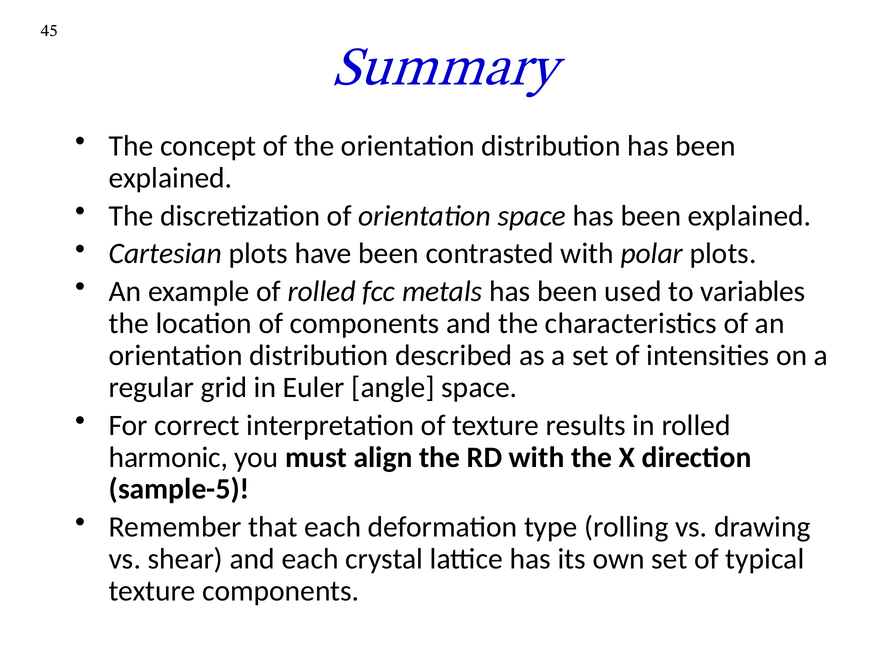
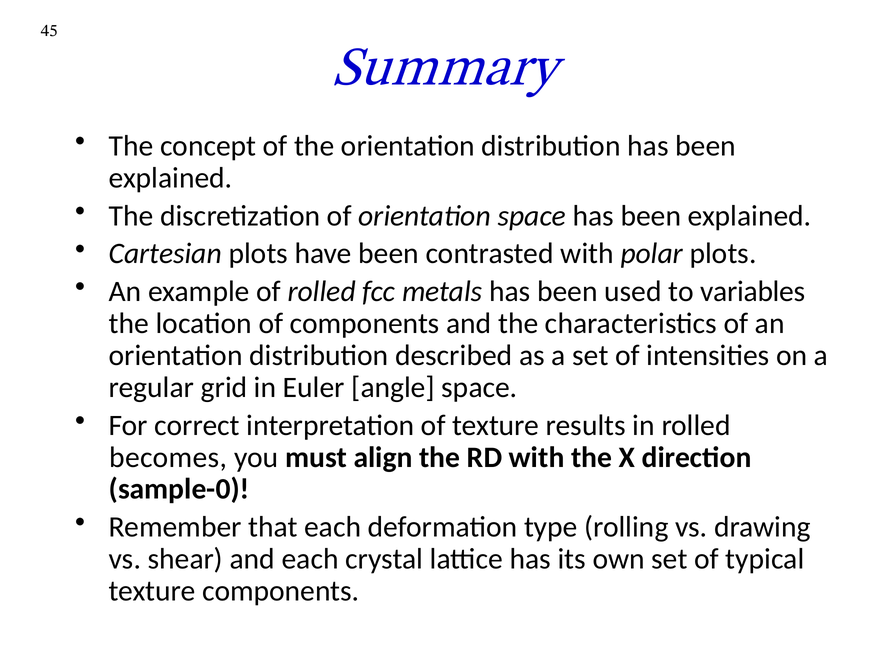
harmonic: harmonic -> becomes (168, 457)
sample-5: sample-5 -> sample-0 (179, 489)
